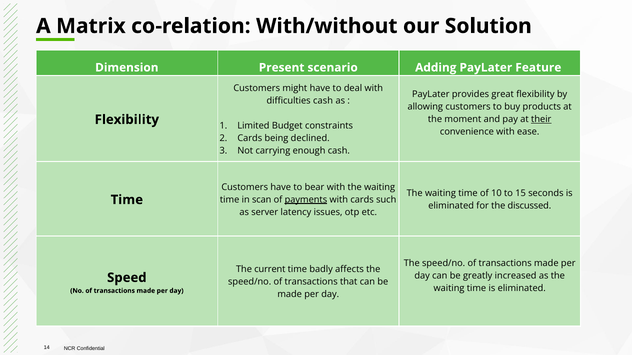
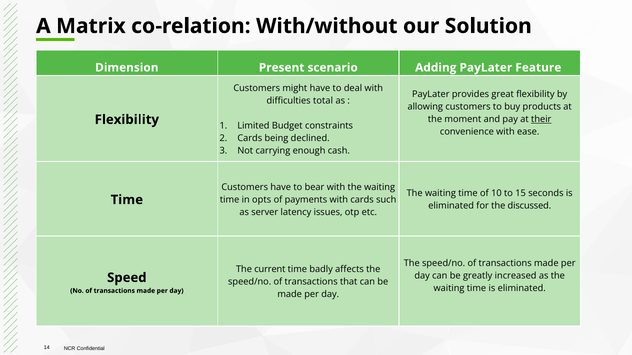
difficulties cash: cash -> total (323, 101)
scan: scan -> opts (262, 200)
payments underline: present -> none (306, 200)
